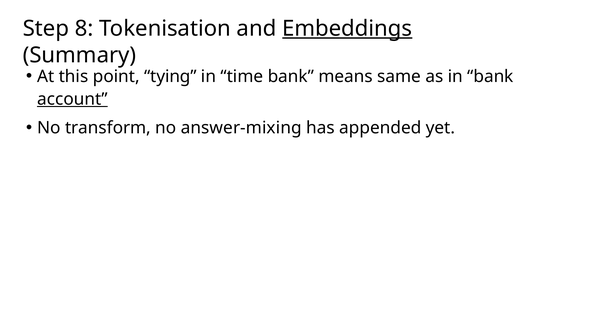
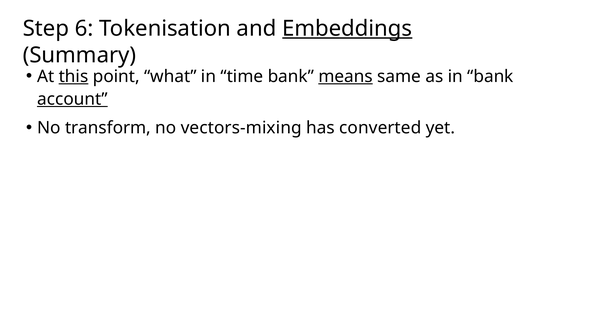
8: 8 -> 6 (84, 29)
this underline: none -> present (74, 77)
tying: tying -> what (170, 77)
means underline: none -> present (346, 77)
answer-mixing: answer-mixing -> vectors-mixing (241, 128)
appended: appended -> converted (380, 128)
